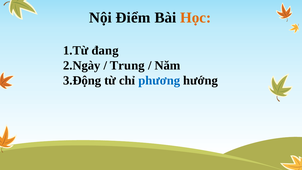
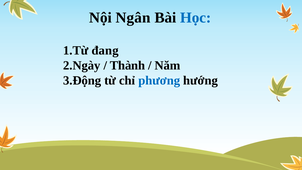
Điểm: Điểm -> Ngân (133, 18)
Học colour: orange -> blue (196, 18)
Trung: Trung -> Thành (127, 65)
